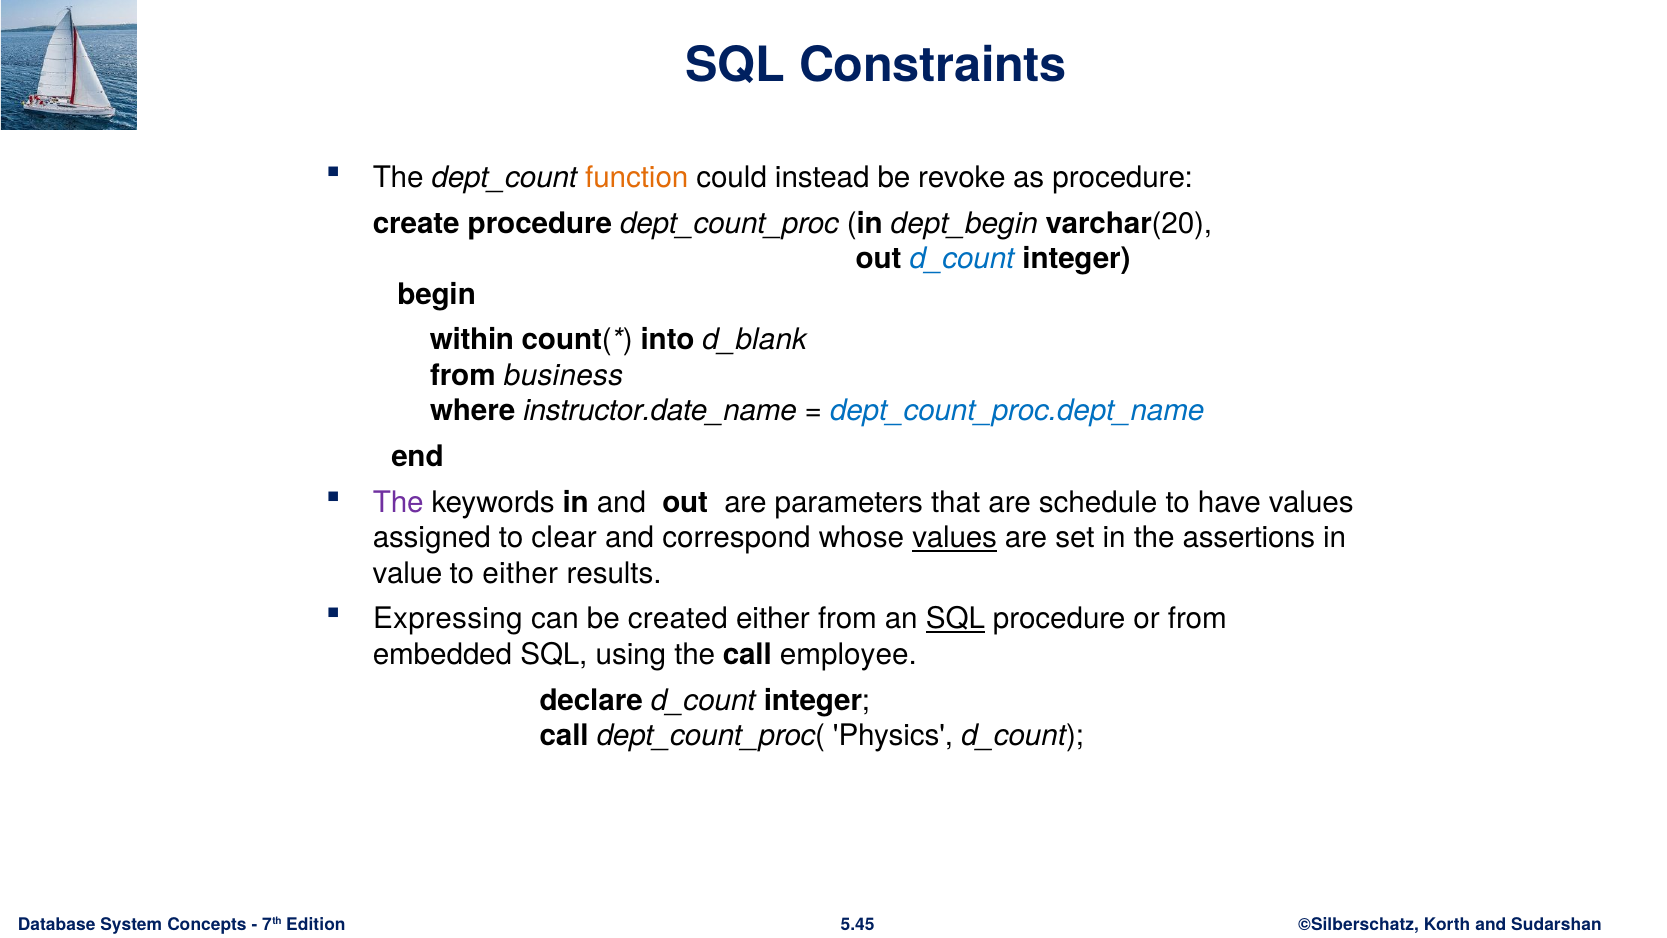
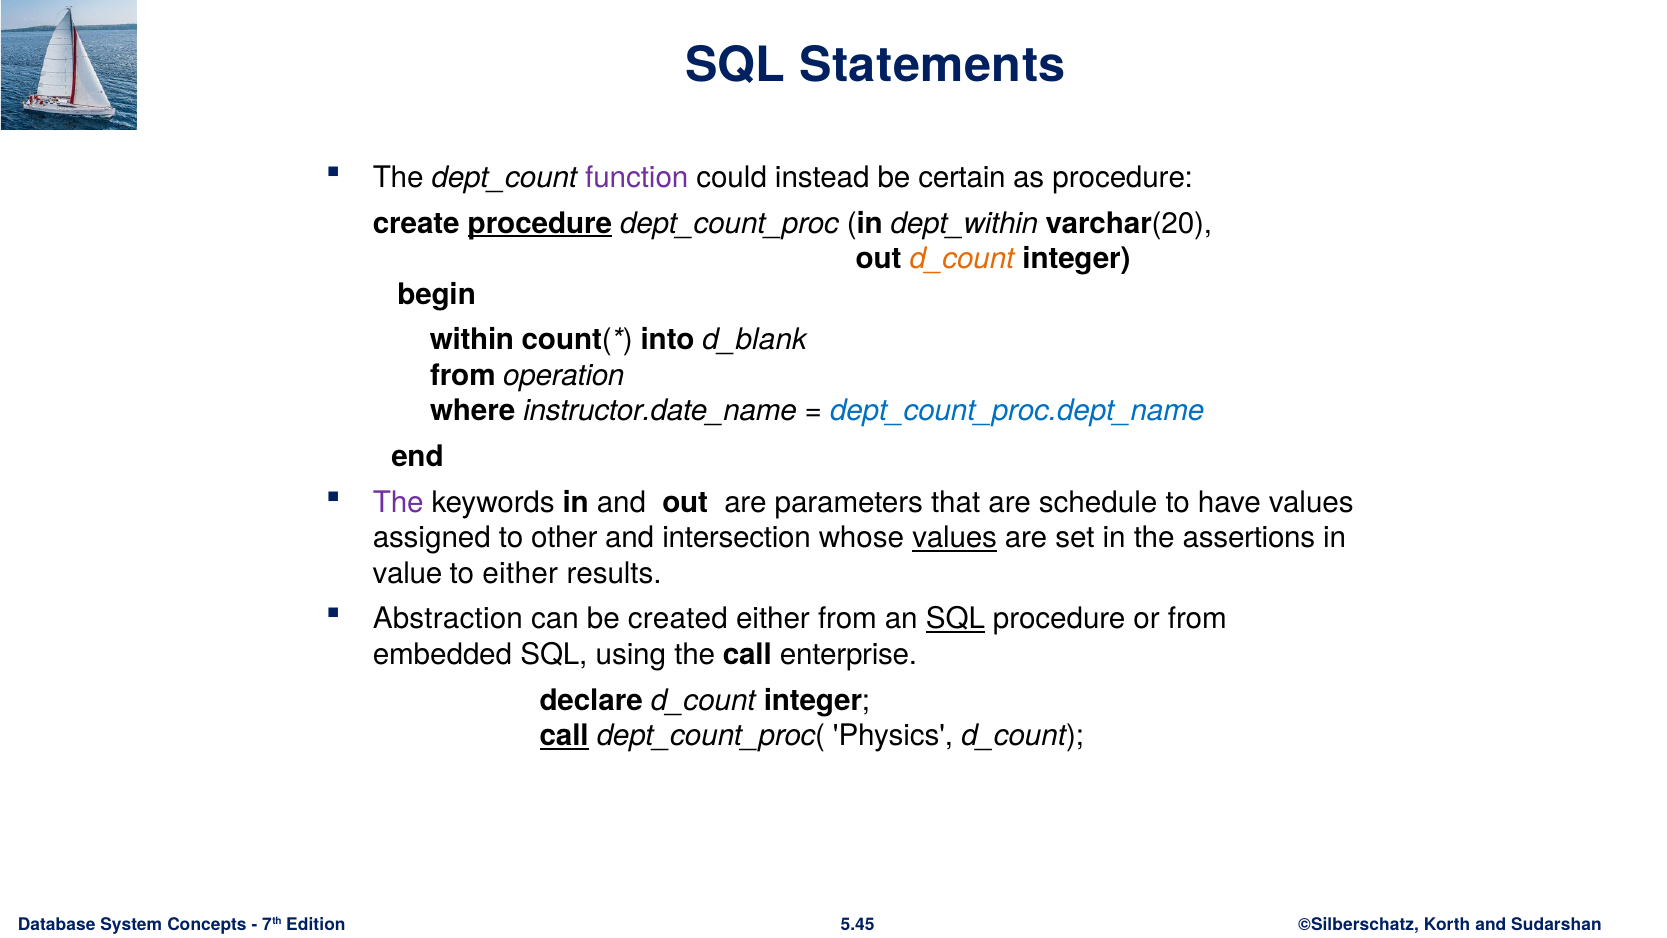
Constraints: Constraints -> Statements (933, 65)
function colour: orange -> purple (637, 178)
revoke: revoke -> certain (962, 178)
procedure underline: none -> present (540, 223)
dept_begin: dept_begin -> dept_within (964, 223)
d_count colour: blue -> orange (962, 259)
business: business -> operation (564, 375)
clear: clear -> other (564, 538)
correspond: correspond -> intersection (737, 538)
Expressing: Expressing -> Abstraction (448, 619)
employee: employee -> enterprise (849, 654)
call underline: none -> present (564, 736)
